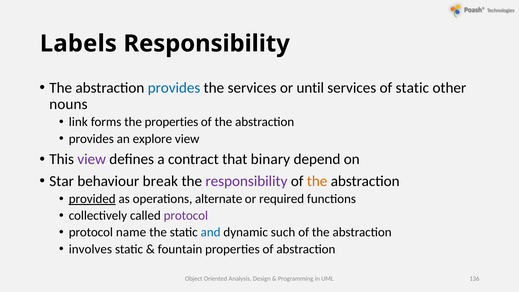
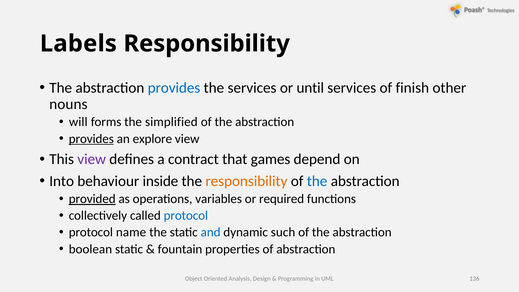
of static: static -> finish (412, 88)
link: link -> will (78, 122)
the properties: properties -> simplified (171, 122)
provides underline: none -> present (91, 139)
binary: binary -> games (271, 159)
Star: Star -> Into (62, 181)
break: break -> inside (160, 181)
responsibility colour: purple -> orange (246, 181)
the colour: orange -> blue (317, 181)
alternate: alternate -> variables (219, 199)
protocol colour: purple -> blue (186, 216)
involves: involves -> boolean (90, 249)
